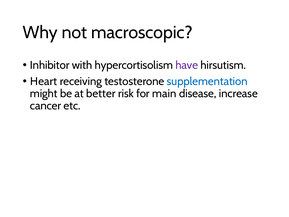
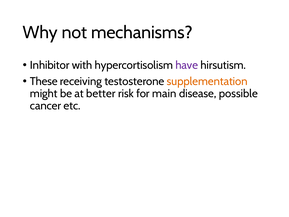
macroscopic: macroscopic -> mechanisms (142, 32)
Heart: Heart -> These (44, 81)
supplementation colour: blue -> orange (207, 81)
increase: increase -> possible (238, 93)
